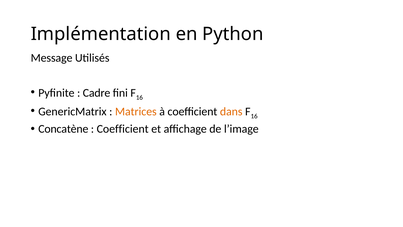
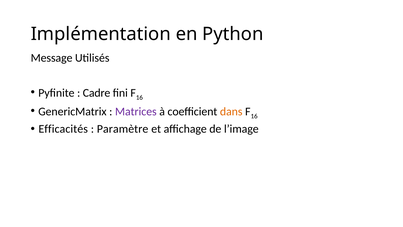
Matrices colour: orange -> purple (136, 112)
Concatène: Concatène -> Efficacités (63, 129)
Coefficient: Coefficient -> Paramètre (123, 129)
